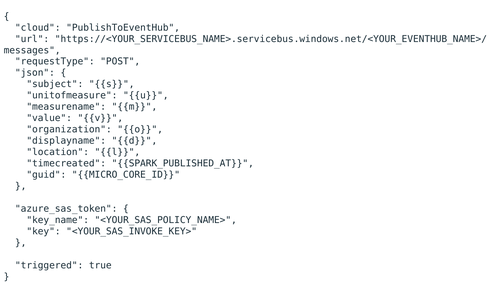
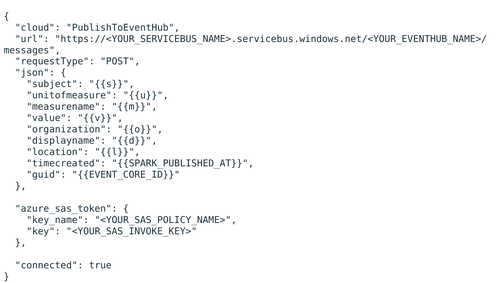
MICRO_CORE_ID: MICRO_CORE_ID -> EVENT_CORE_ID (126, 175)
triggered: triggered -> connected (49, 266)
